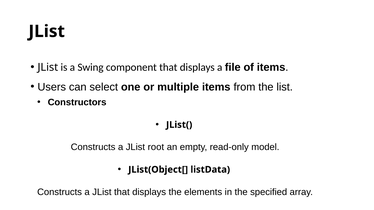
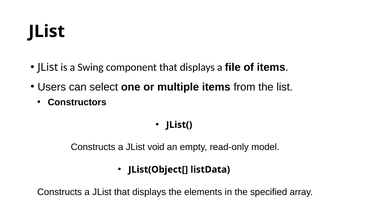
root: root -> void (156, 147)
